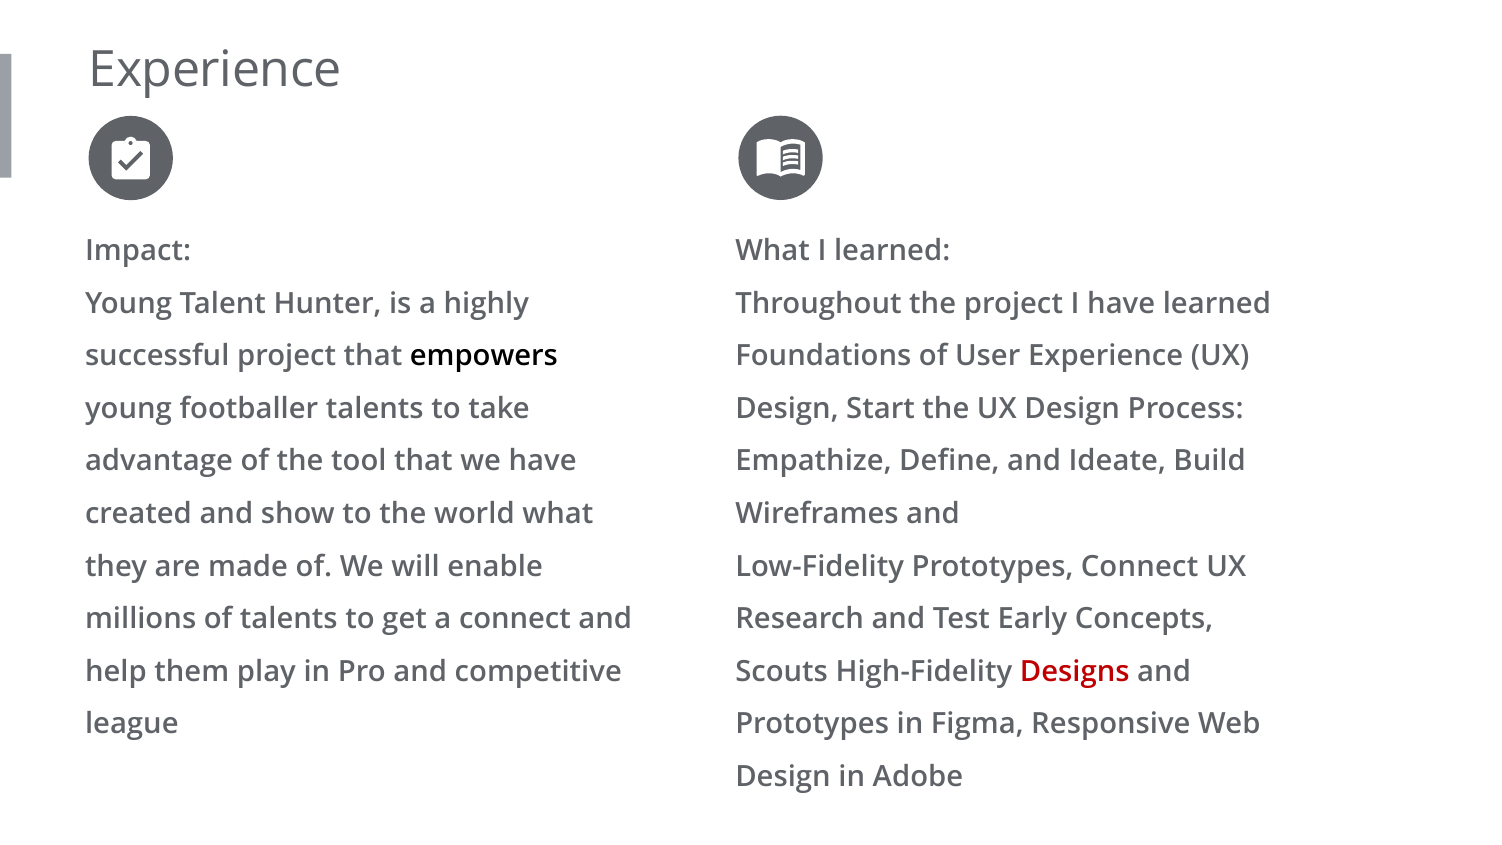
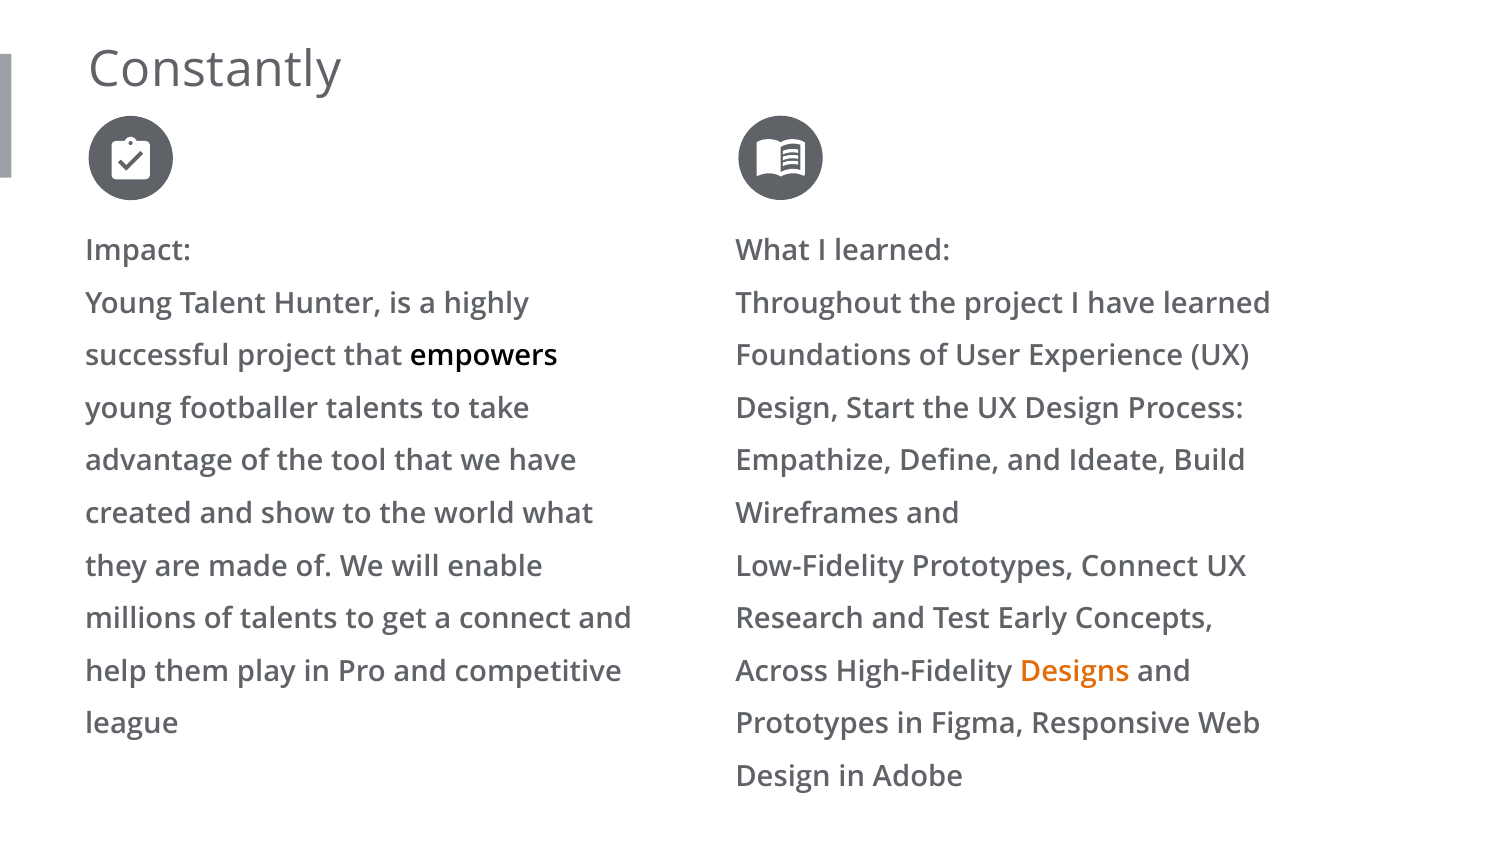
Experience: Experience -> Constantly (215, 70)
Scouts: Scouts -> Across (782, 672)
Designs colour: red -> orange (1075, 672)
